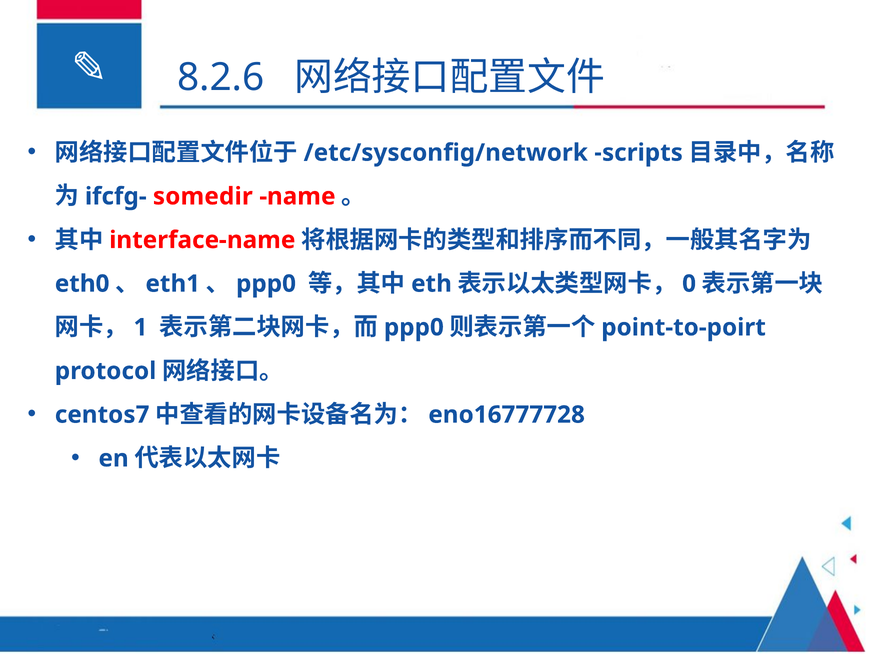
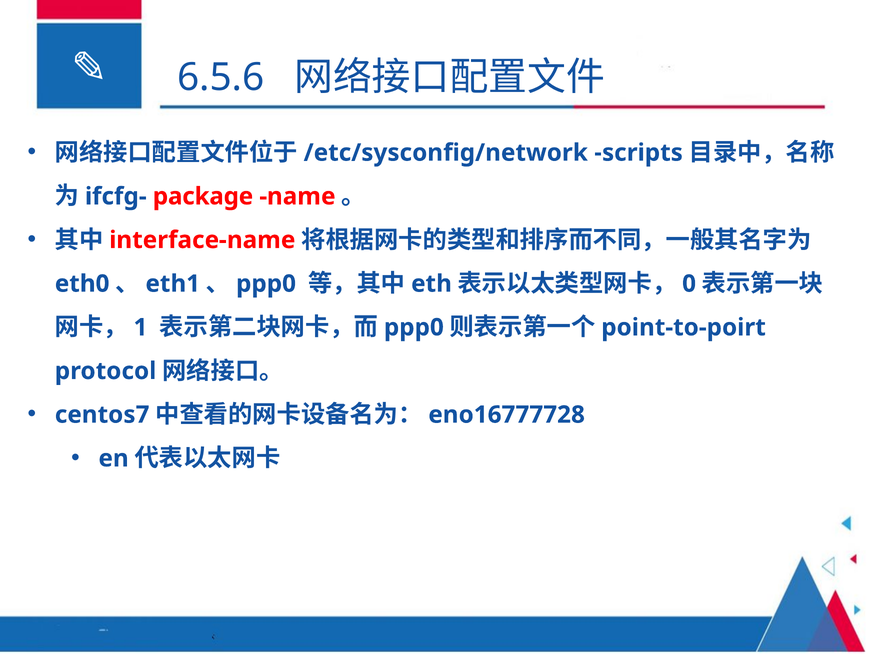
8.2.6: 8.2.6 -> 6.5.6 (221, 77)
somedir: somedir -> package (203, 196)
